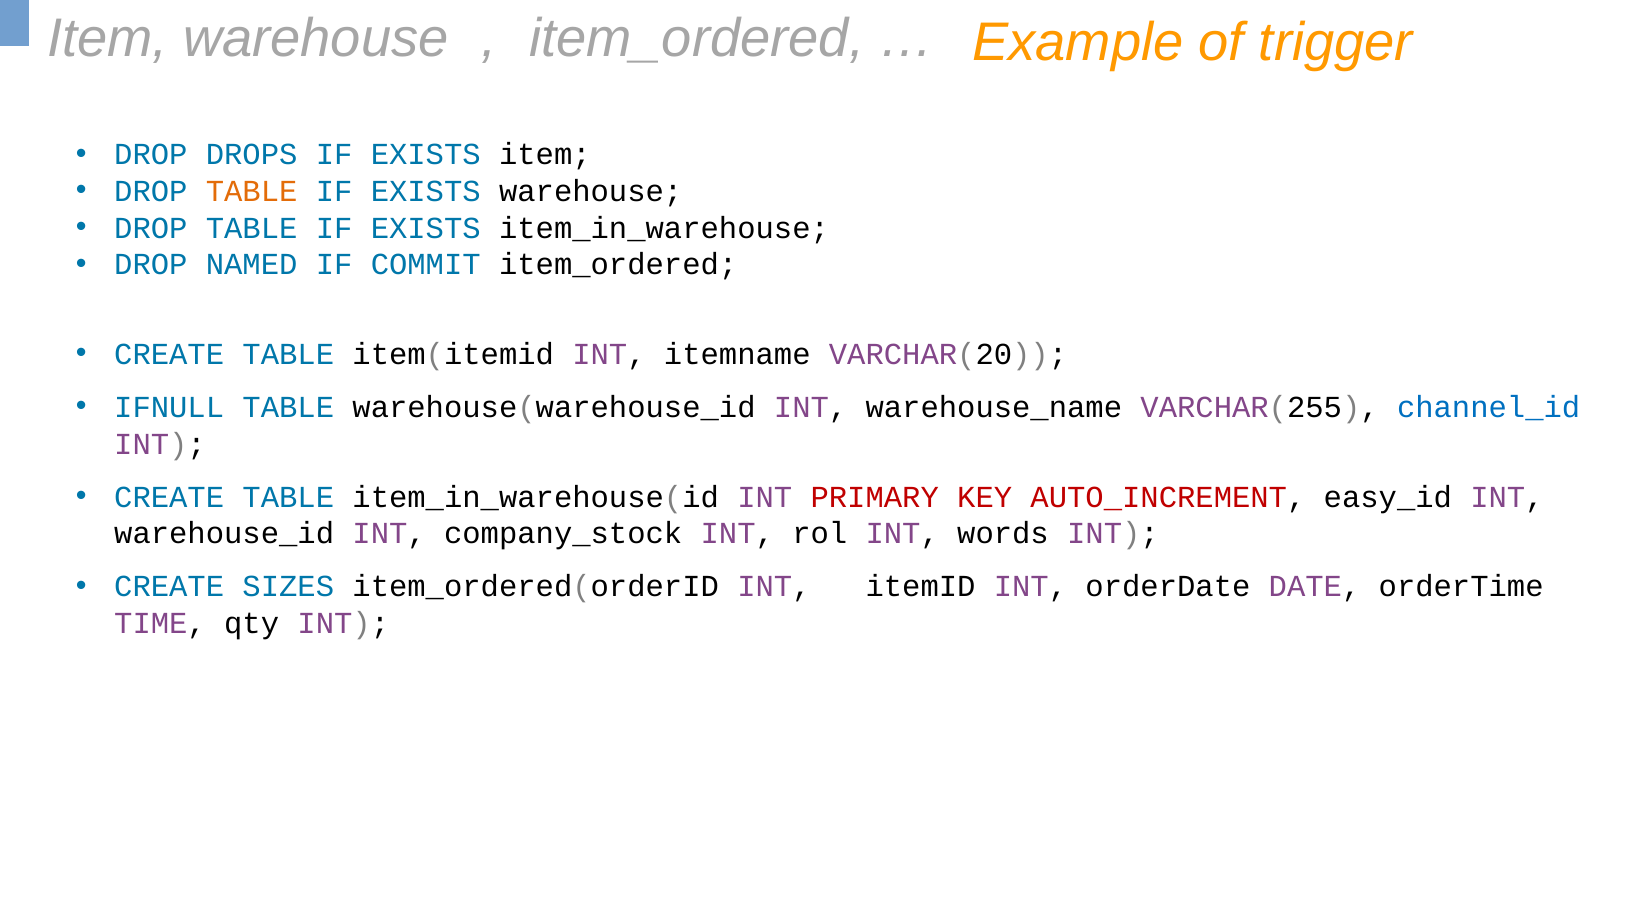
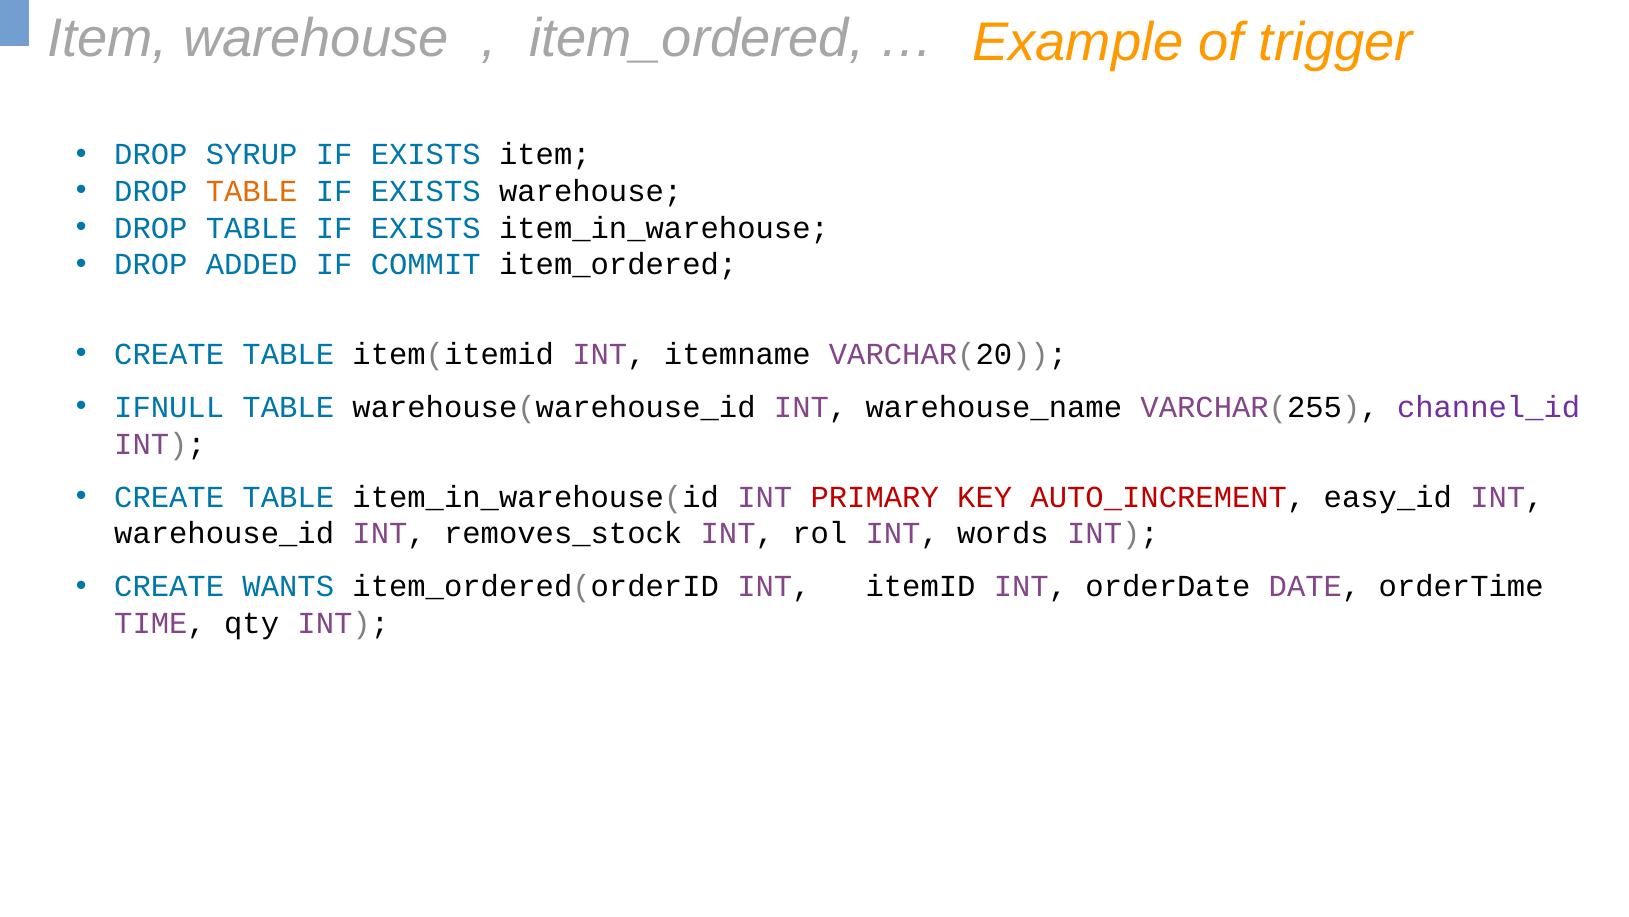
DROPS: DROPS -> SYRUP (252, 155)
NAMED: NAMED -> ADDED (252, 265)
channel_id colour: blue -> purple (1489, 407)
company_stock: company_stock -> removes_stock (563, 533)
SIZES: SIZES -> WANTS (288, 586)
